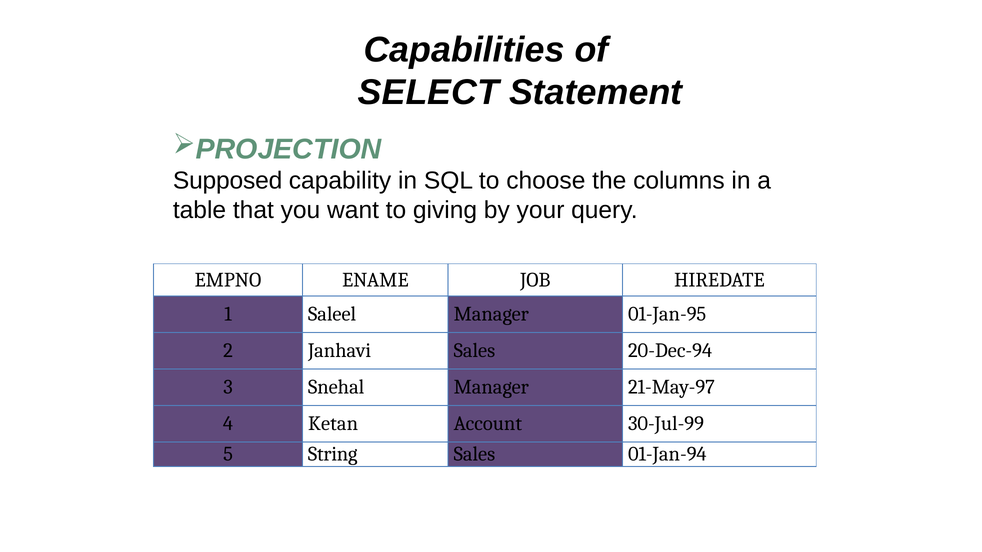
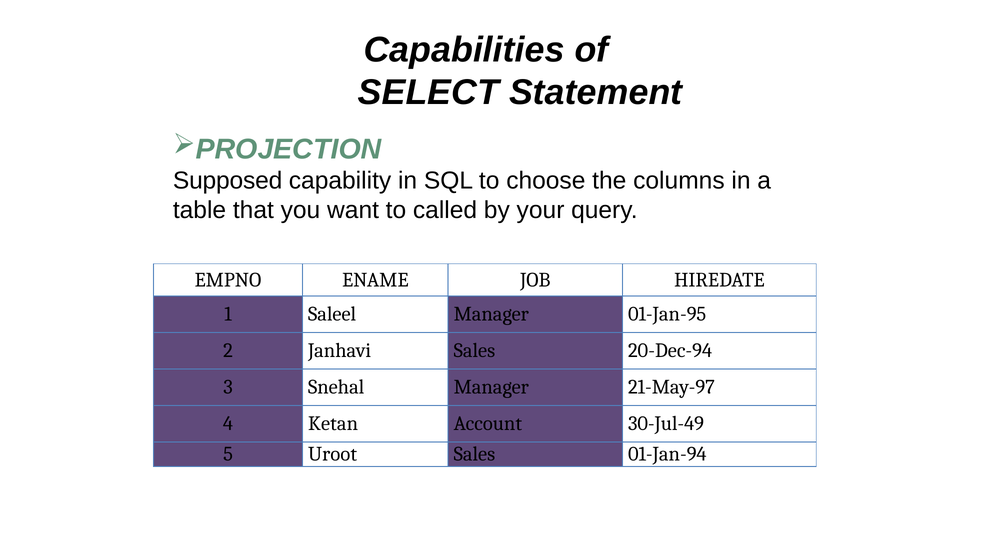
giving: giving -> called (445, 210)
30-Jul-99: 30-Jul-99 -> 30-Jul-49 (666, 424)
String: String -> Uroot (333, 454)
